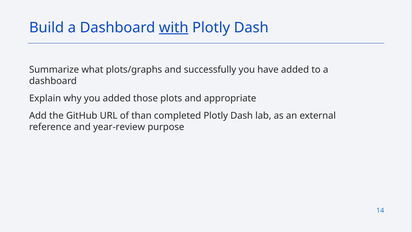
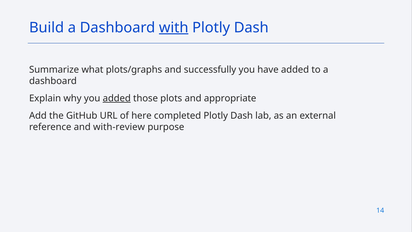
added underline: none -> present (117, 98)
than: than -> here (141, 116)
year-review: year-review -> with-review (119, 127)
